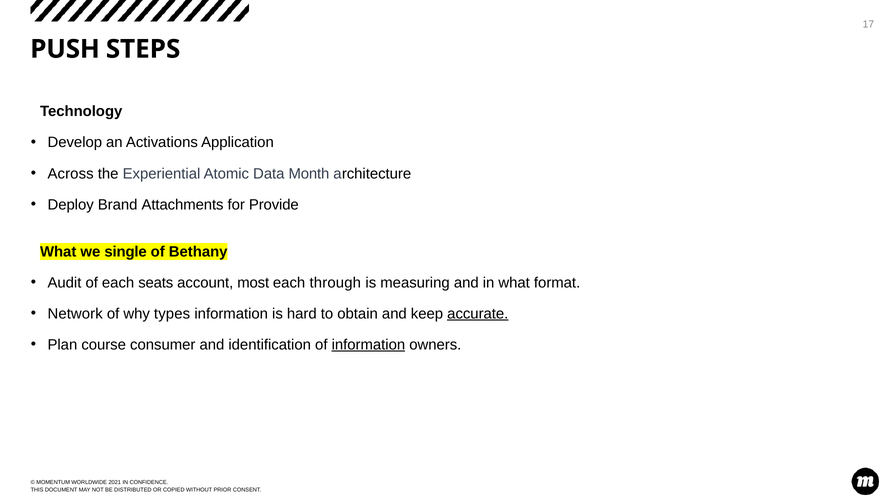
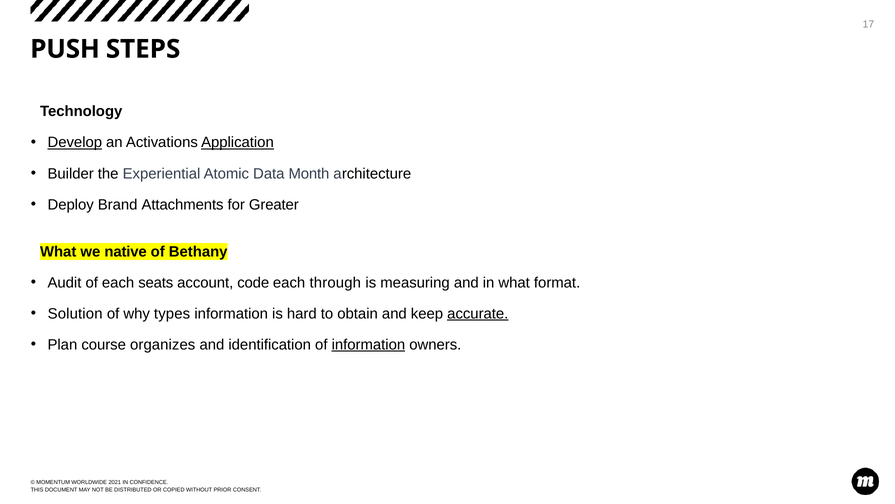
Develop underline: none -> present (75, 142)
Application underline: none -> present (237, 142)
Across: Across -> Builder (71, 173)
Provide: Provide -> Greater (274, 204)
single: single -> native (126, 251)
most: most -> code (253, 282)
Network: Network -> Solution (75, 313)
consumer: consumer -> organizes (163, 344)
